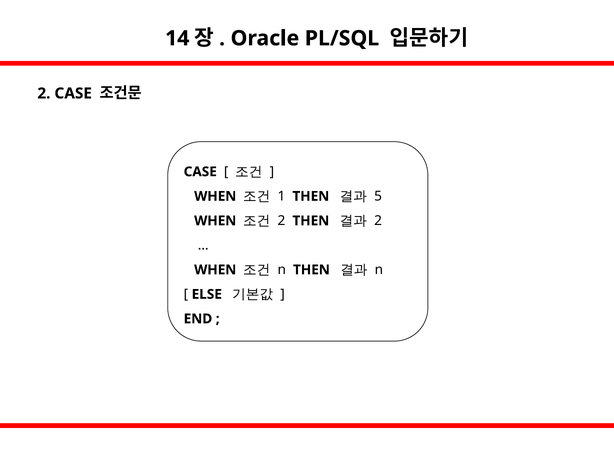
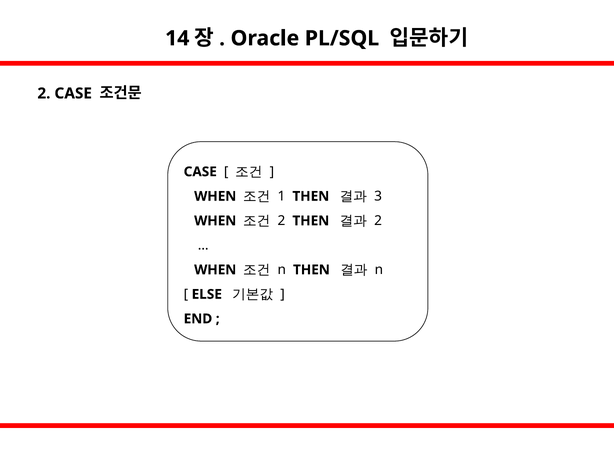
5: 5 -> 3 (378, 196)
